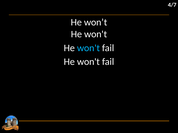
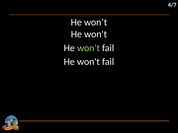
won't colour: light blue -> light green (88, 48)
